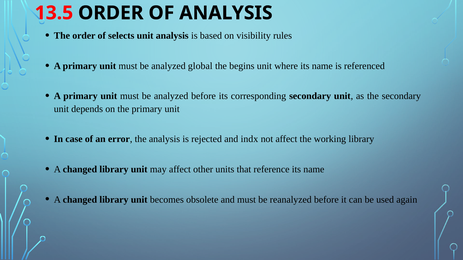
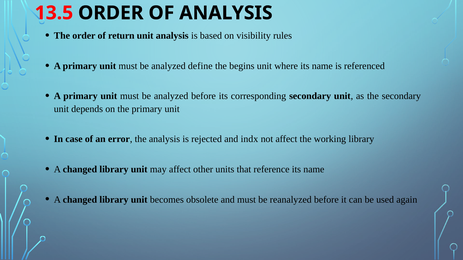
selects: selects -> return (121, 36)
global: global -> define (200, 66)
